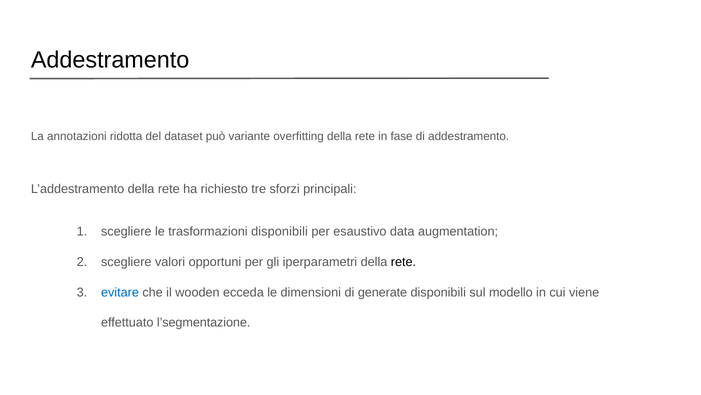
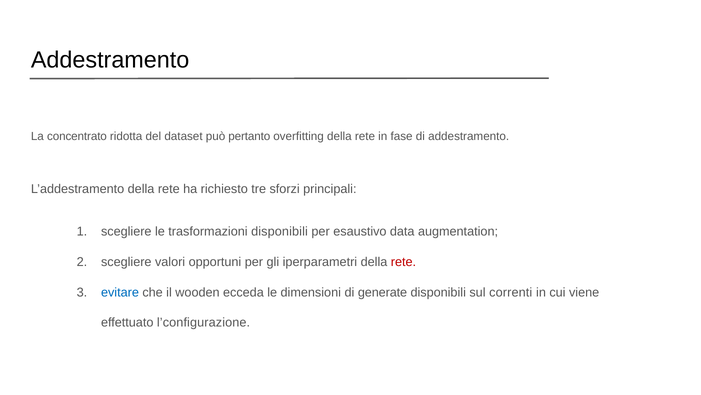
annotazioni: annotazioni -> concentrato (77, 136)
variante: variante -> pertanto (249, 136)
rete colour: black -> red (403, 261)
modello: modello -> correnti (511, 292)
l’segmentazione: l’segmentazione -> l’configurazione (204, 322)
